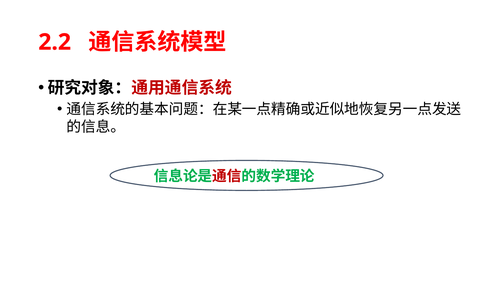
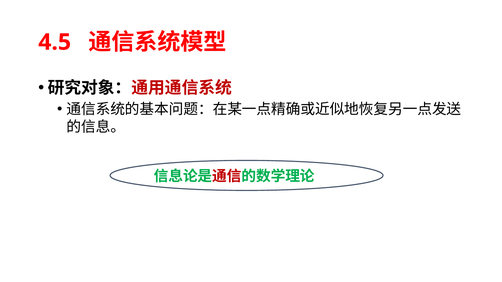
2.2: 2.2 -> 4.5 (55, 42)
